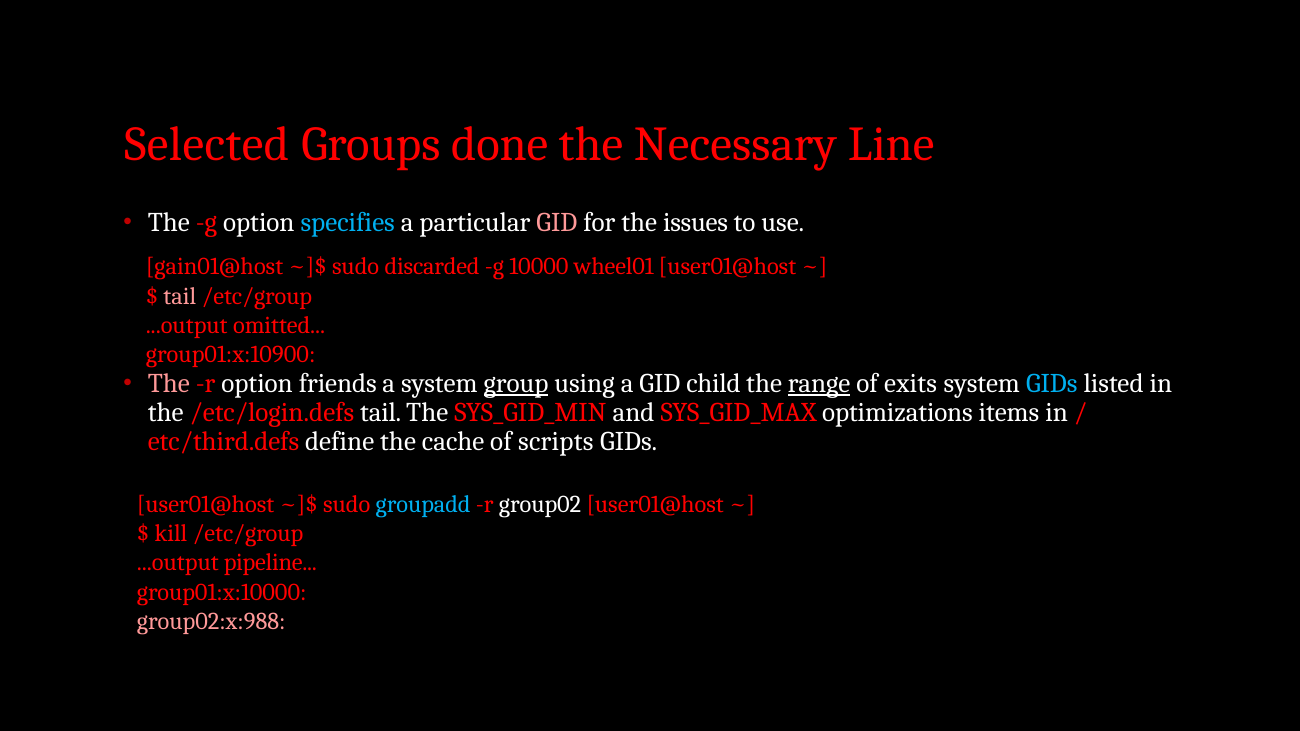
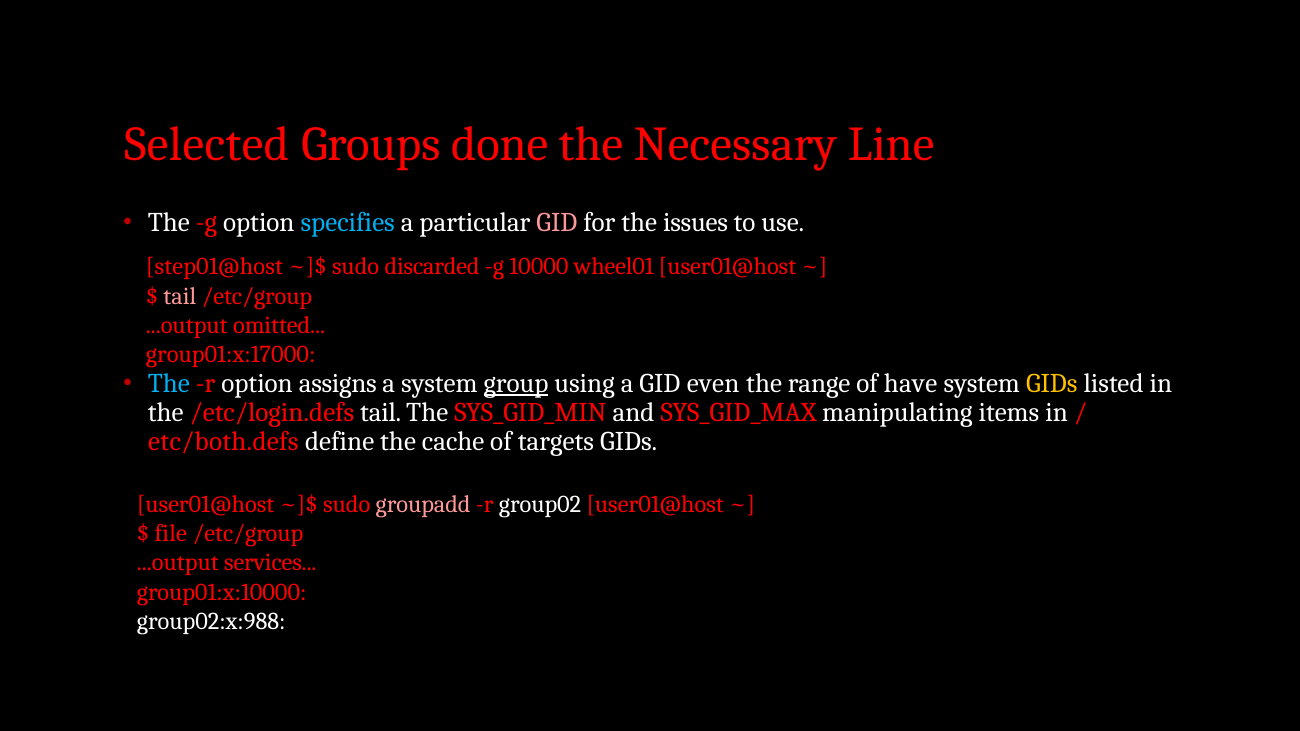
gain01@host: gain01@host -> step01@host (214, 267)
group01:x:10900: group01:x:10900 -> group01:x:17000 (231, 355)
The colour: pink -> light blue (169, 384)
friends: friends -> assigns (338, 384)
child: child -> even (713, 384)
range underline: present -> none (819, 384)
exits: exits -> have (911, 384)
GIDs colour: light blue -> yellow (1052, 384)
optimizations: optimizations -> manipulating (897, 413)
etc/third.defs: etc/third.defs -> etc/both.defs (223, 442)
scripts: scripts -> targets (556, 442)
groupadd colour: light blue -> pink (423, 505)
kill: kill -> file (171, 534)
pipeline: pipeline -> services (270, 563)
group02:x:988 colour: pink -> white (211, 622)
